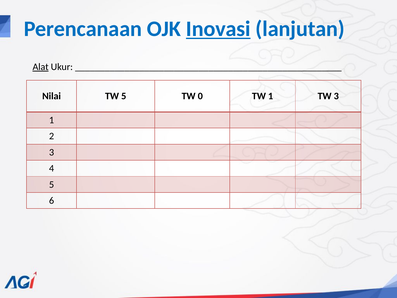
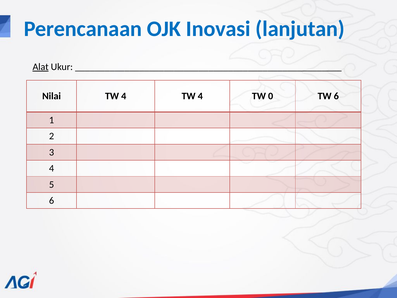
Inovasi underline: present -> none (218, 29)
Nilai TW 5: 5 -> 4 (124, 96)
0: 0 -> 4 (200, 96)
TW 1: 1 -> 0 (271, 96)
TW 3: 3 -> 6 (336, 96)
